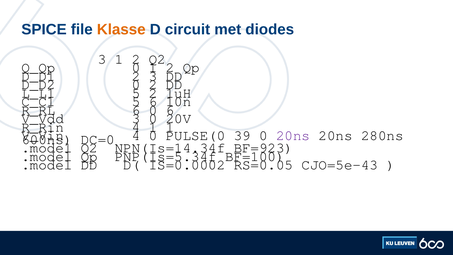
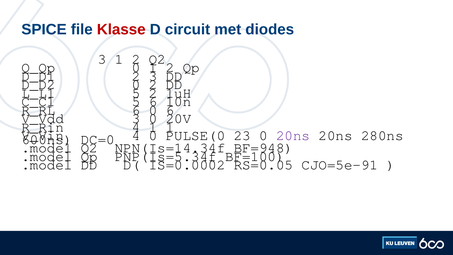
Klasse colour: orange -> red (121, 29)
39: 39 -> 23 (242, 135)
BF=923: BF=923 -> BF=948 (263, 148)
CJO=5e-43: CJO=5e-43 -> CJO=5e-91 (340, 165)
